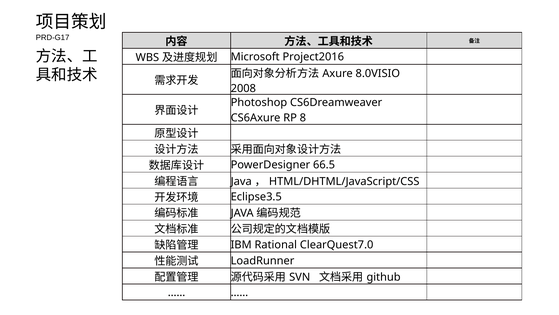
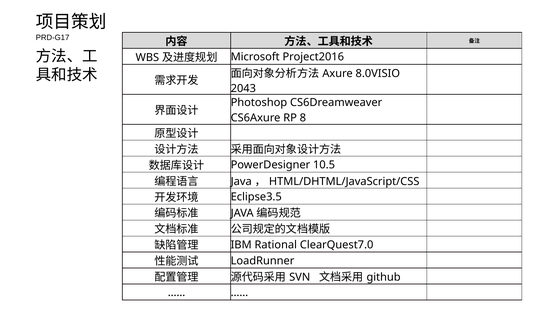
2008: 2008 -> 2043 (243, 88)
66.5: 66.5 -> 10.5 (324, 165)
